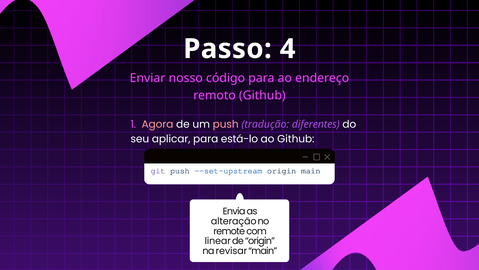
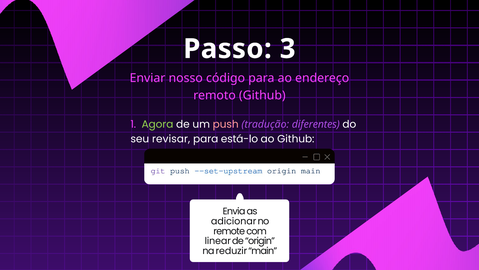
4: 4 -> 3 (288, 49)
Agora colour: pink -> light green (157, 124)
aplicar: aplicar -> revisar (171, 139)
alteração: alteração -> adicionar (234, 221)
revisar: revisar -> reduzir (231, 251)
